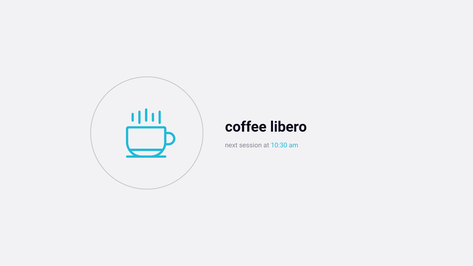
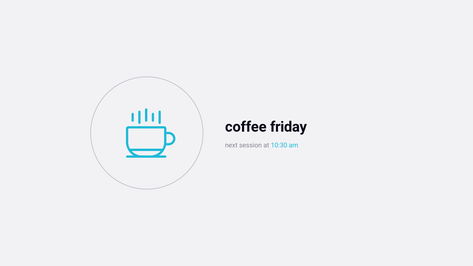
libero: libero -> friday (289, 127)
